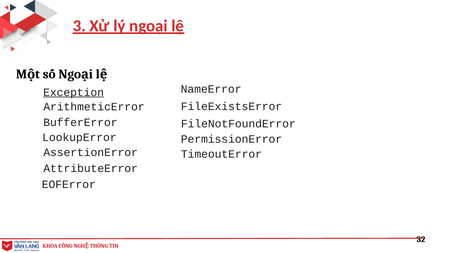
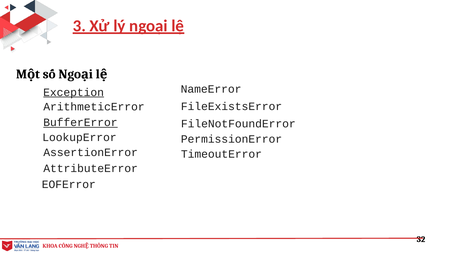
BufferError underline: none -> present (80, 123)
